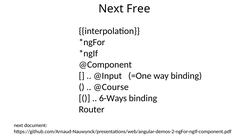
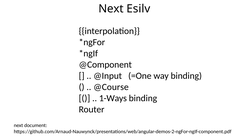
Free: Free -> Esilv (138, 9)
6-Ways: 6-Ways -> 1-Ways (113, 98)
